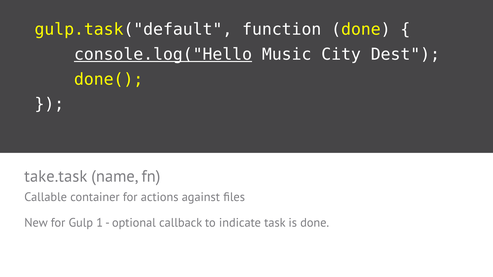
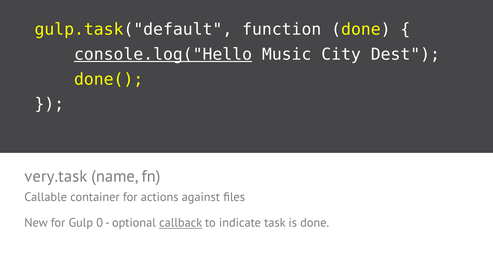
take.task: take.task -> very.task (56, 177)
1: 1 -> 0 (100, 223)
callback underline: none -> present (181, 223)
